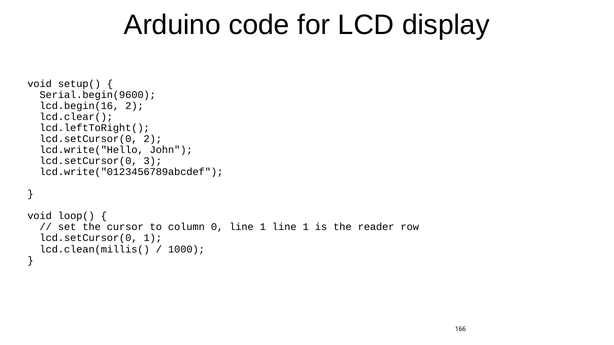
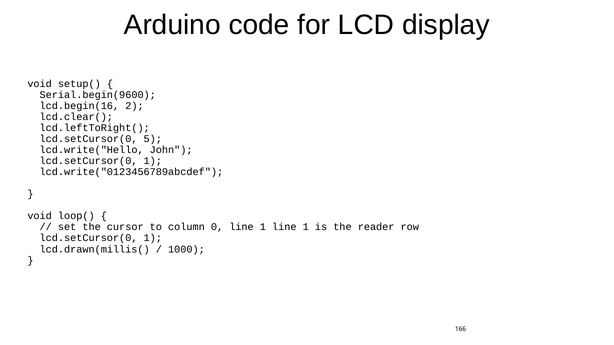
lcd.setCursor(0 2: 2 -> 5 (153, 139)
3: 3 -> 1 (153, 161)
lcd.clean(millis(: lcd.clean(millis( -> lcd.drawn(millis( (95, 249)
